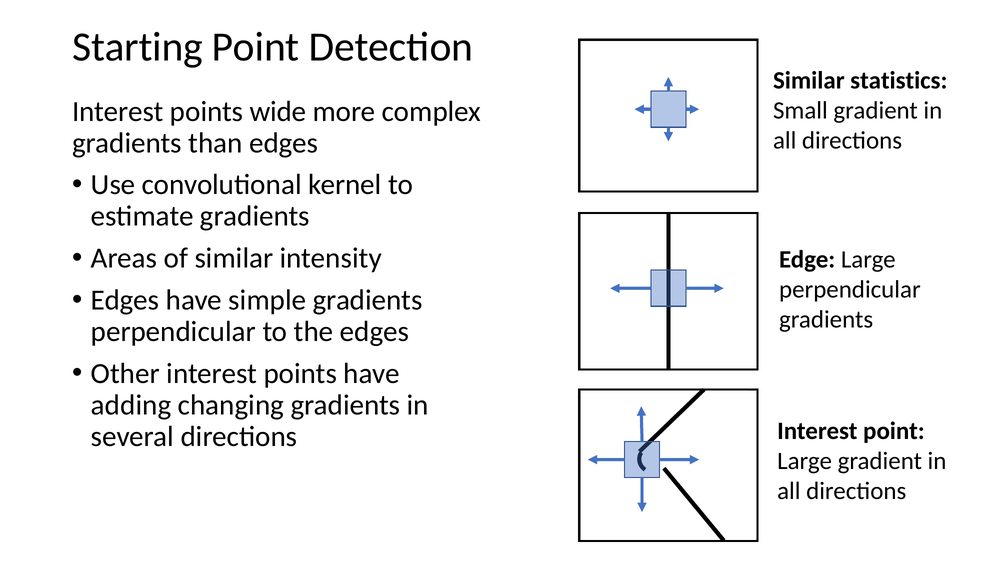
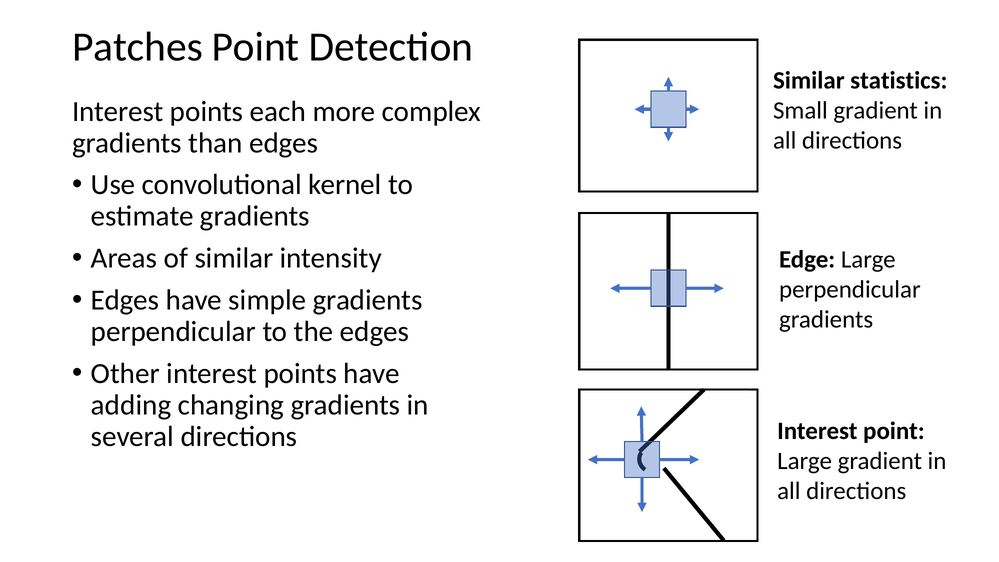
Starting: Starting -> Patches (137, 47)
wide: wide -> each (278, 111)
